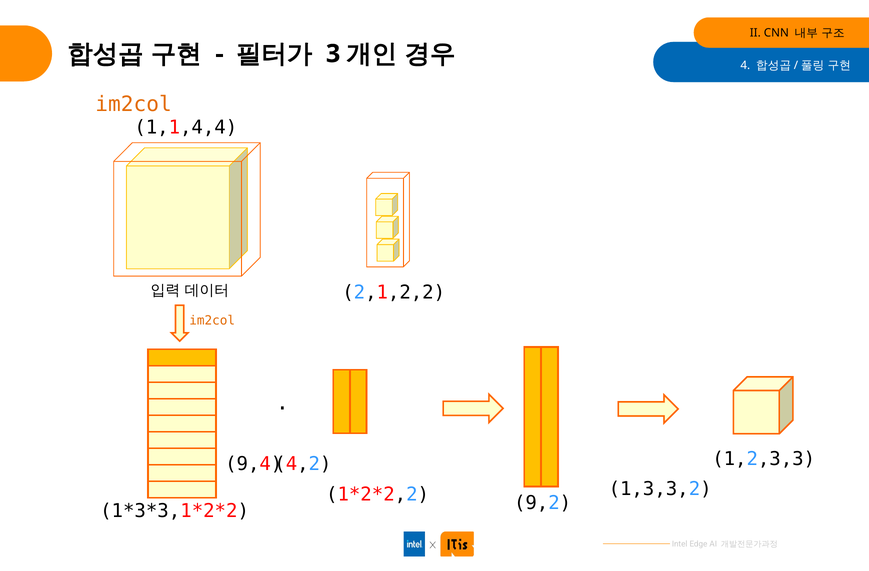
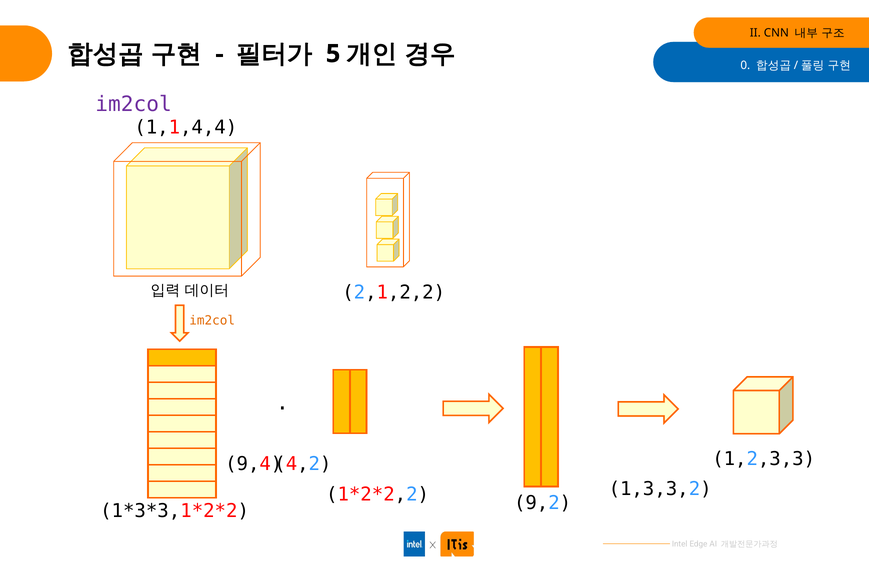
3: 3 -> 5 (333, 54)
4: 4 -> 0 (745, 65)
im2col colour: orange -> purple (134, 104)
